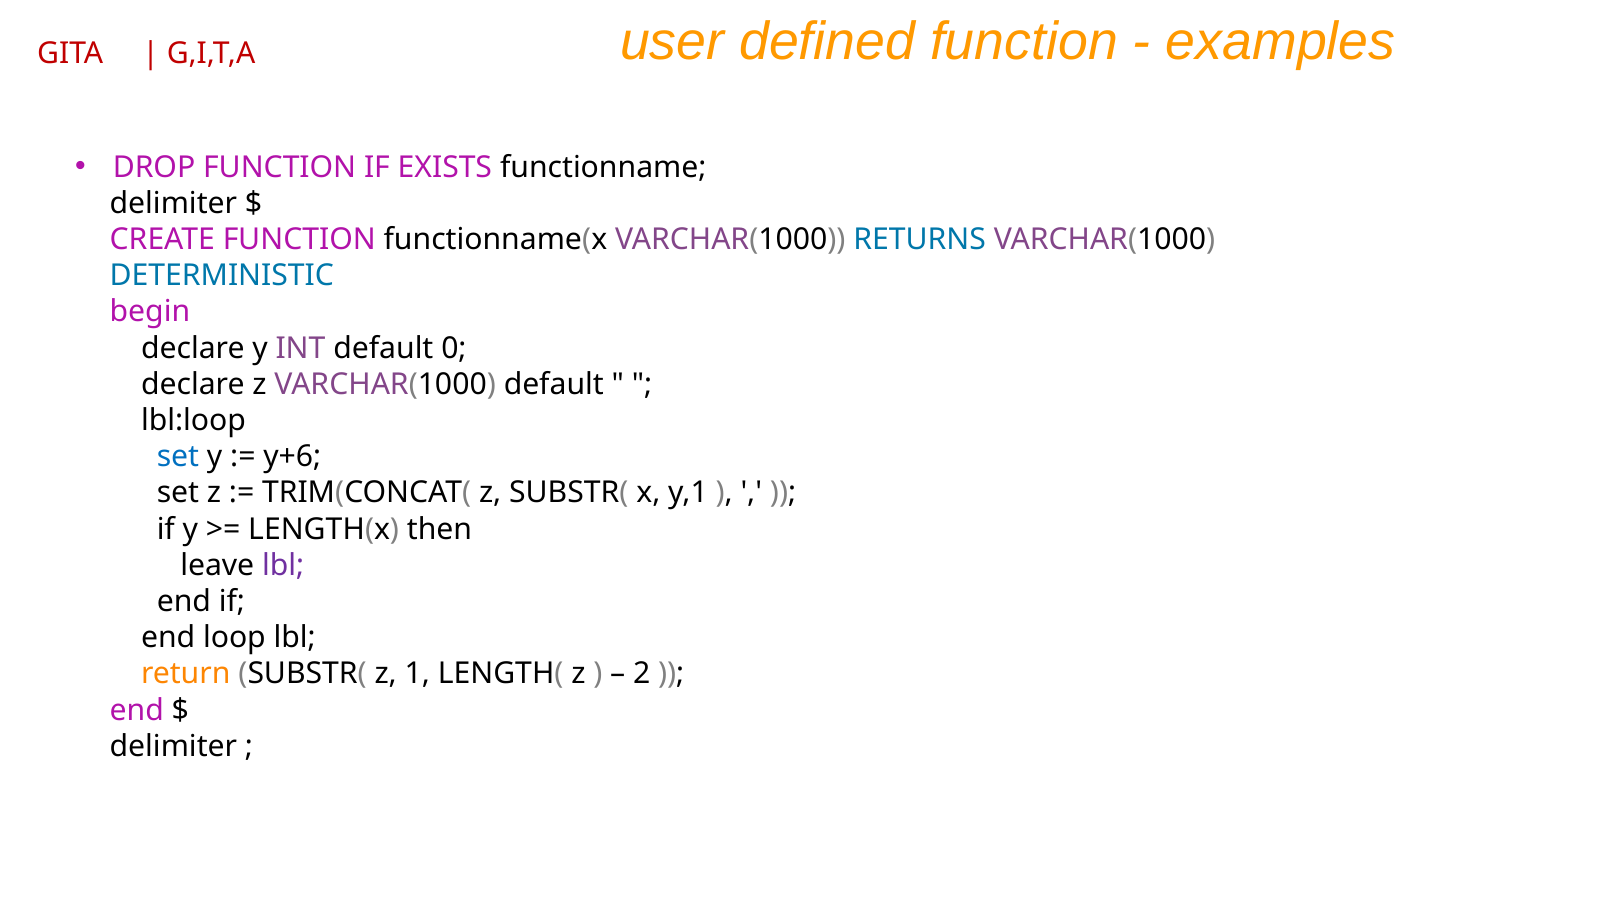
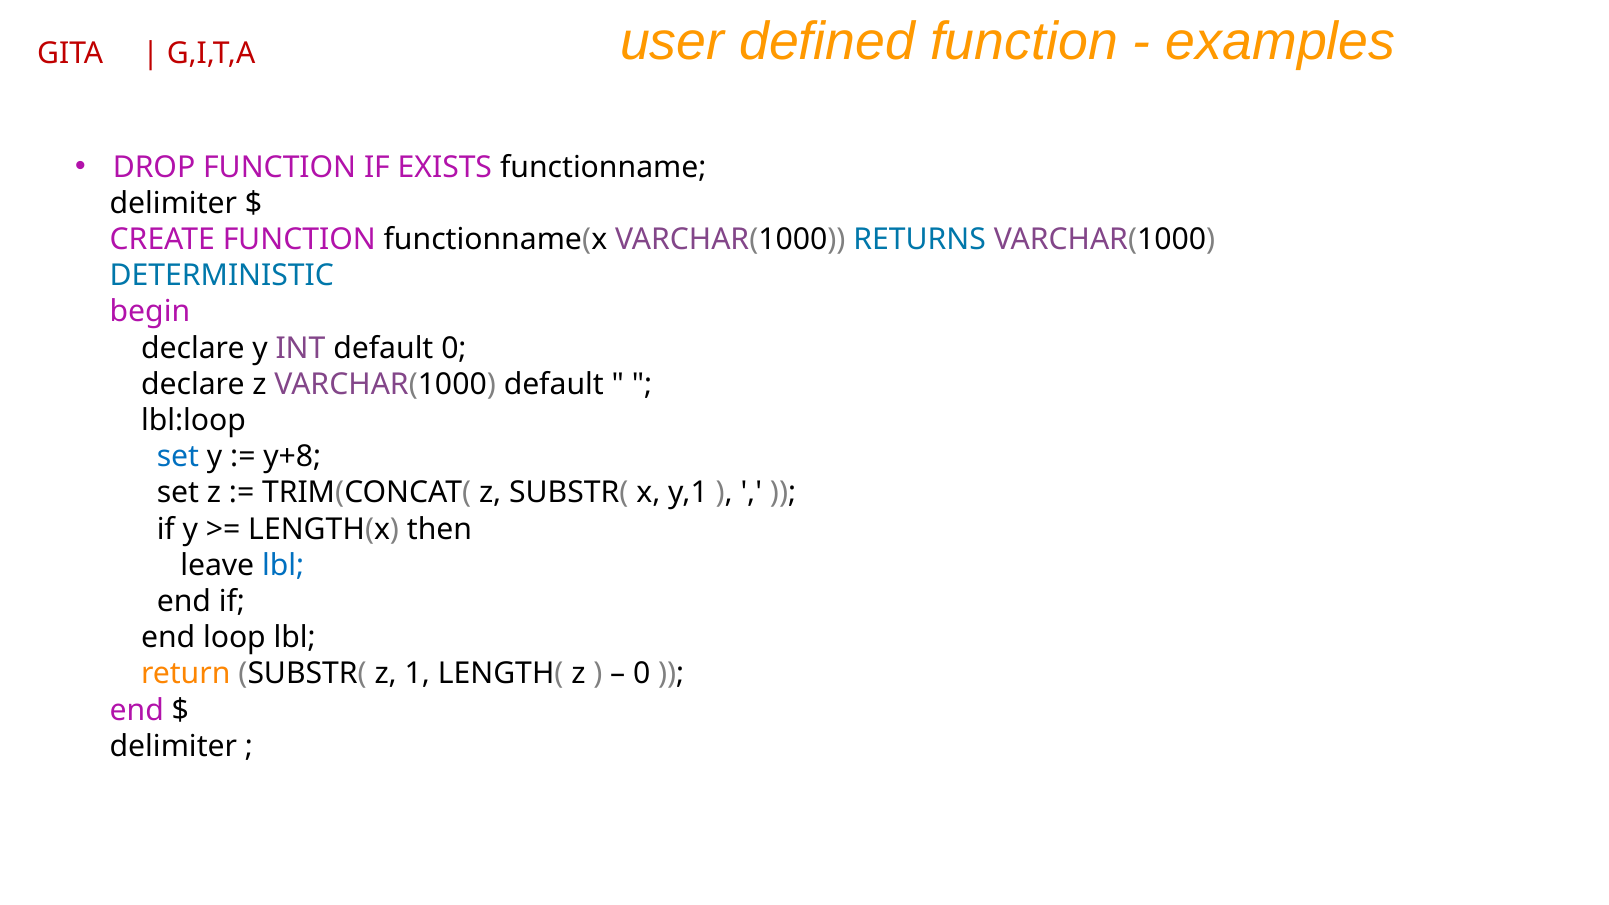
y+6: y+6 -> y+8 (292, 457)
lbl colour: purple -> blue (283, 565)
2: 2 -> 0 (642, 674)
